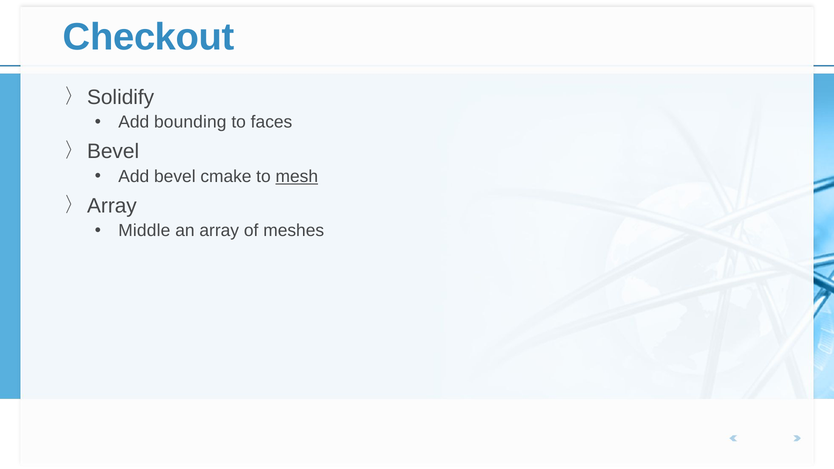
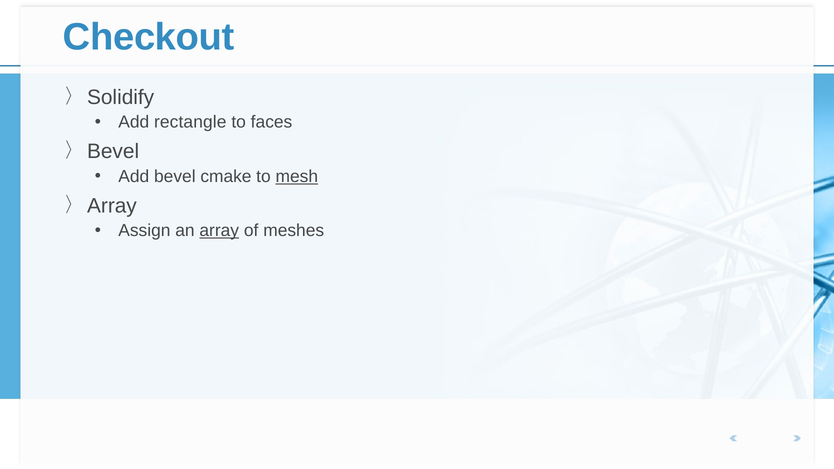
bounding: bounding -> rectangle (190, 122)
Middle: Middle -> Assign (144, 231)
array underline: none -> present (219, 231)
